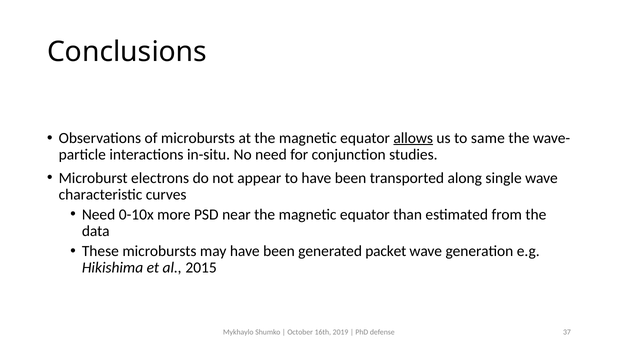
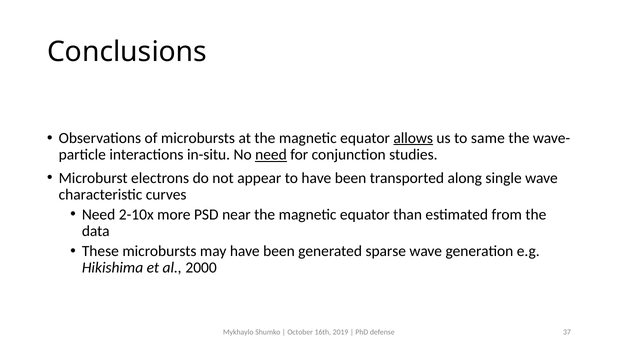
need underline: none -> present (271, 155)
0-10x: 0-10x -> 2-10x (136, 214)
packet: packet -> sparse (386, 251)
2015: 2015 -> 2000 (201, 268)
